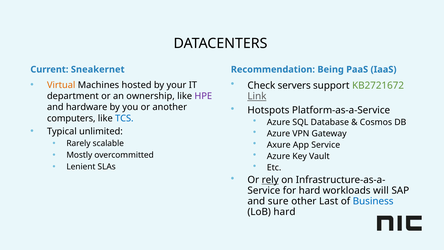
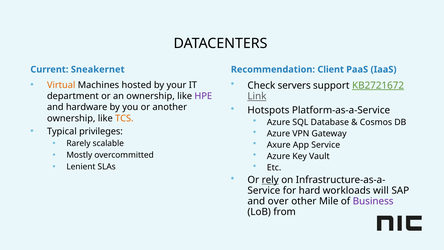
Being: Being -> Client (331, 69)
KB2721672 underline: none -> present (378, 85)
computers: computers -> ownership (71, 118)
TCS colour: blue -> orange (124, 118)
unlimited: unlimited -> privileges (101, 131)
sure: sure -> over (278, 201)
Last: Last -> Mile (329, 201)
Business colour: blue -> purple (373, 201)
LoB hard: hard -> from (285, 212)
